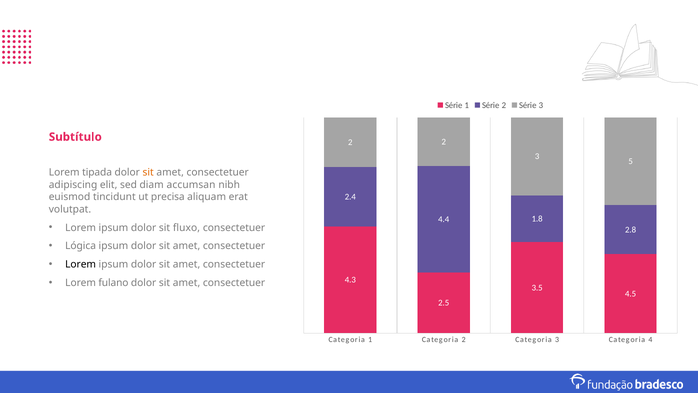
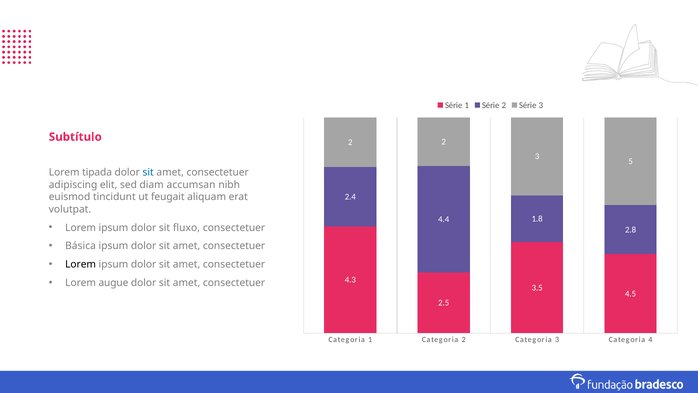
sit colour: orange -> blue (148, 172)
precisa: precisa -> feugait (168, 197)
Lógica: Lógica -> Básica (81, 246)
fulano: fulano -> augue (113, 282)
